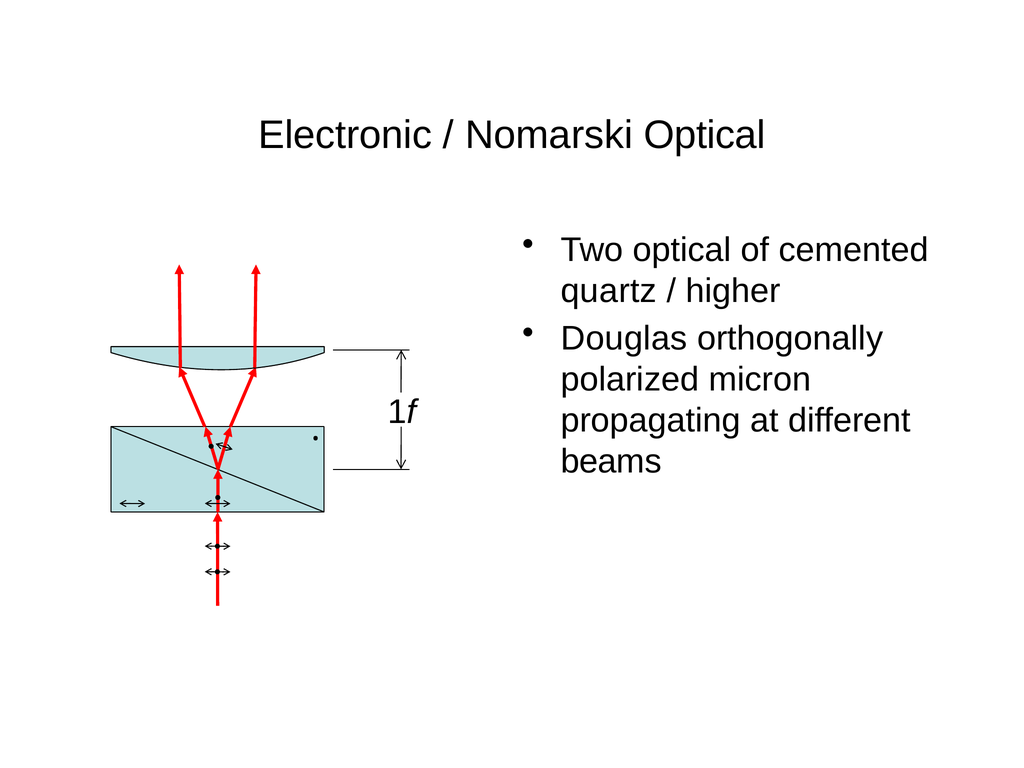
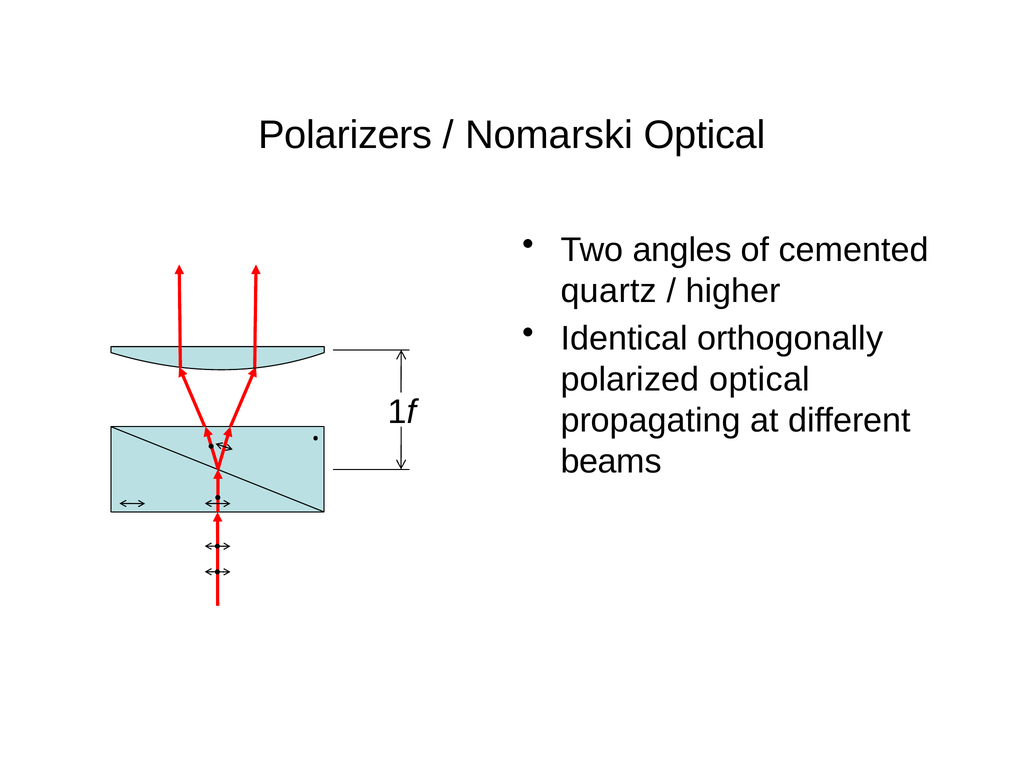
Electronic: Electronic -> Polarizers (345, 135)
Two optical: optical -> angles (682, 250)
Douglas: Douglas -> Identical (624, 339)
polarized micron: micron -> optical (760, 380)
